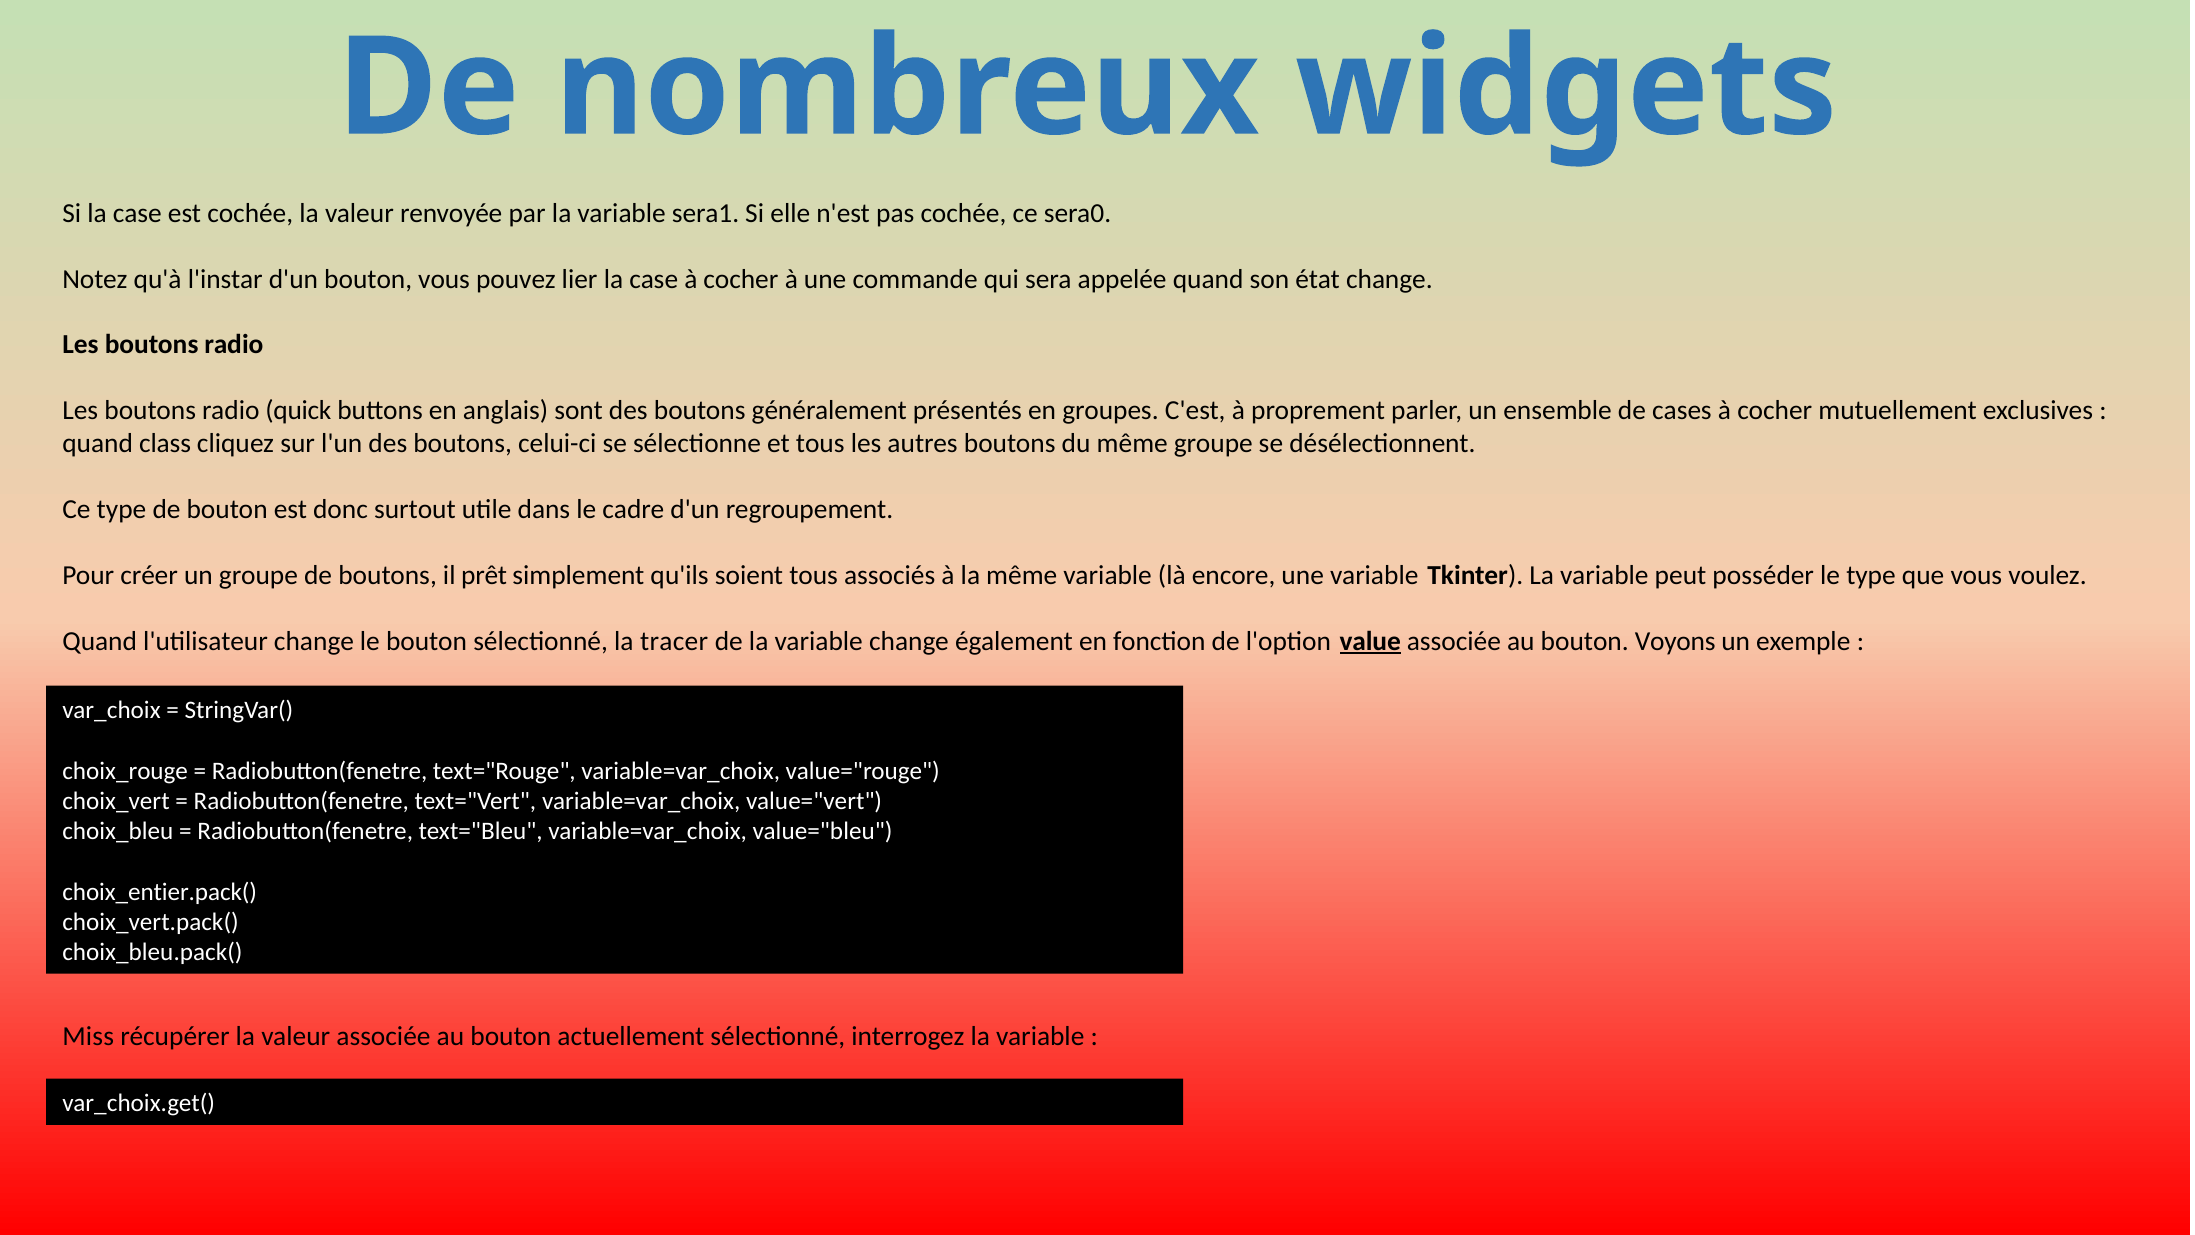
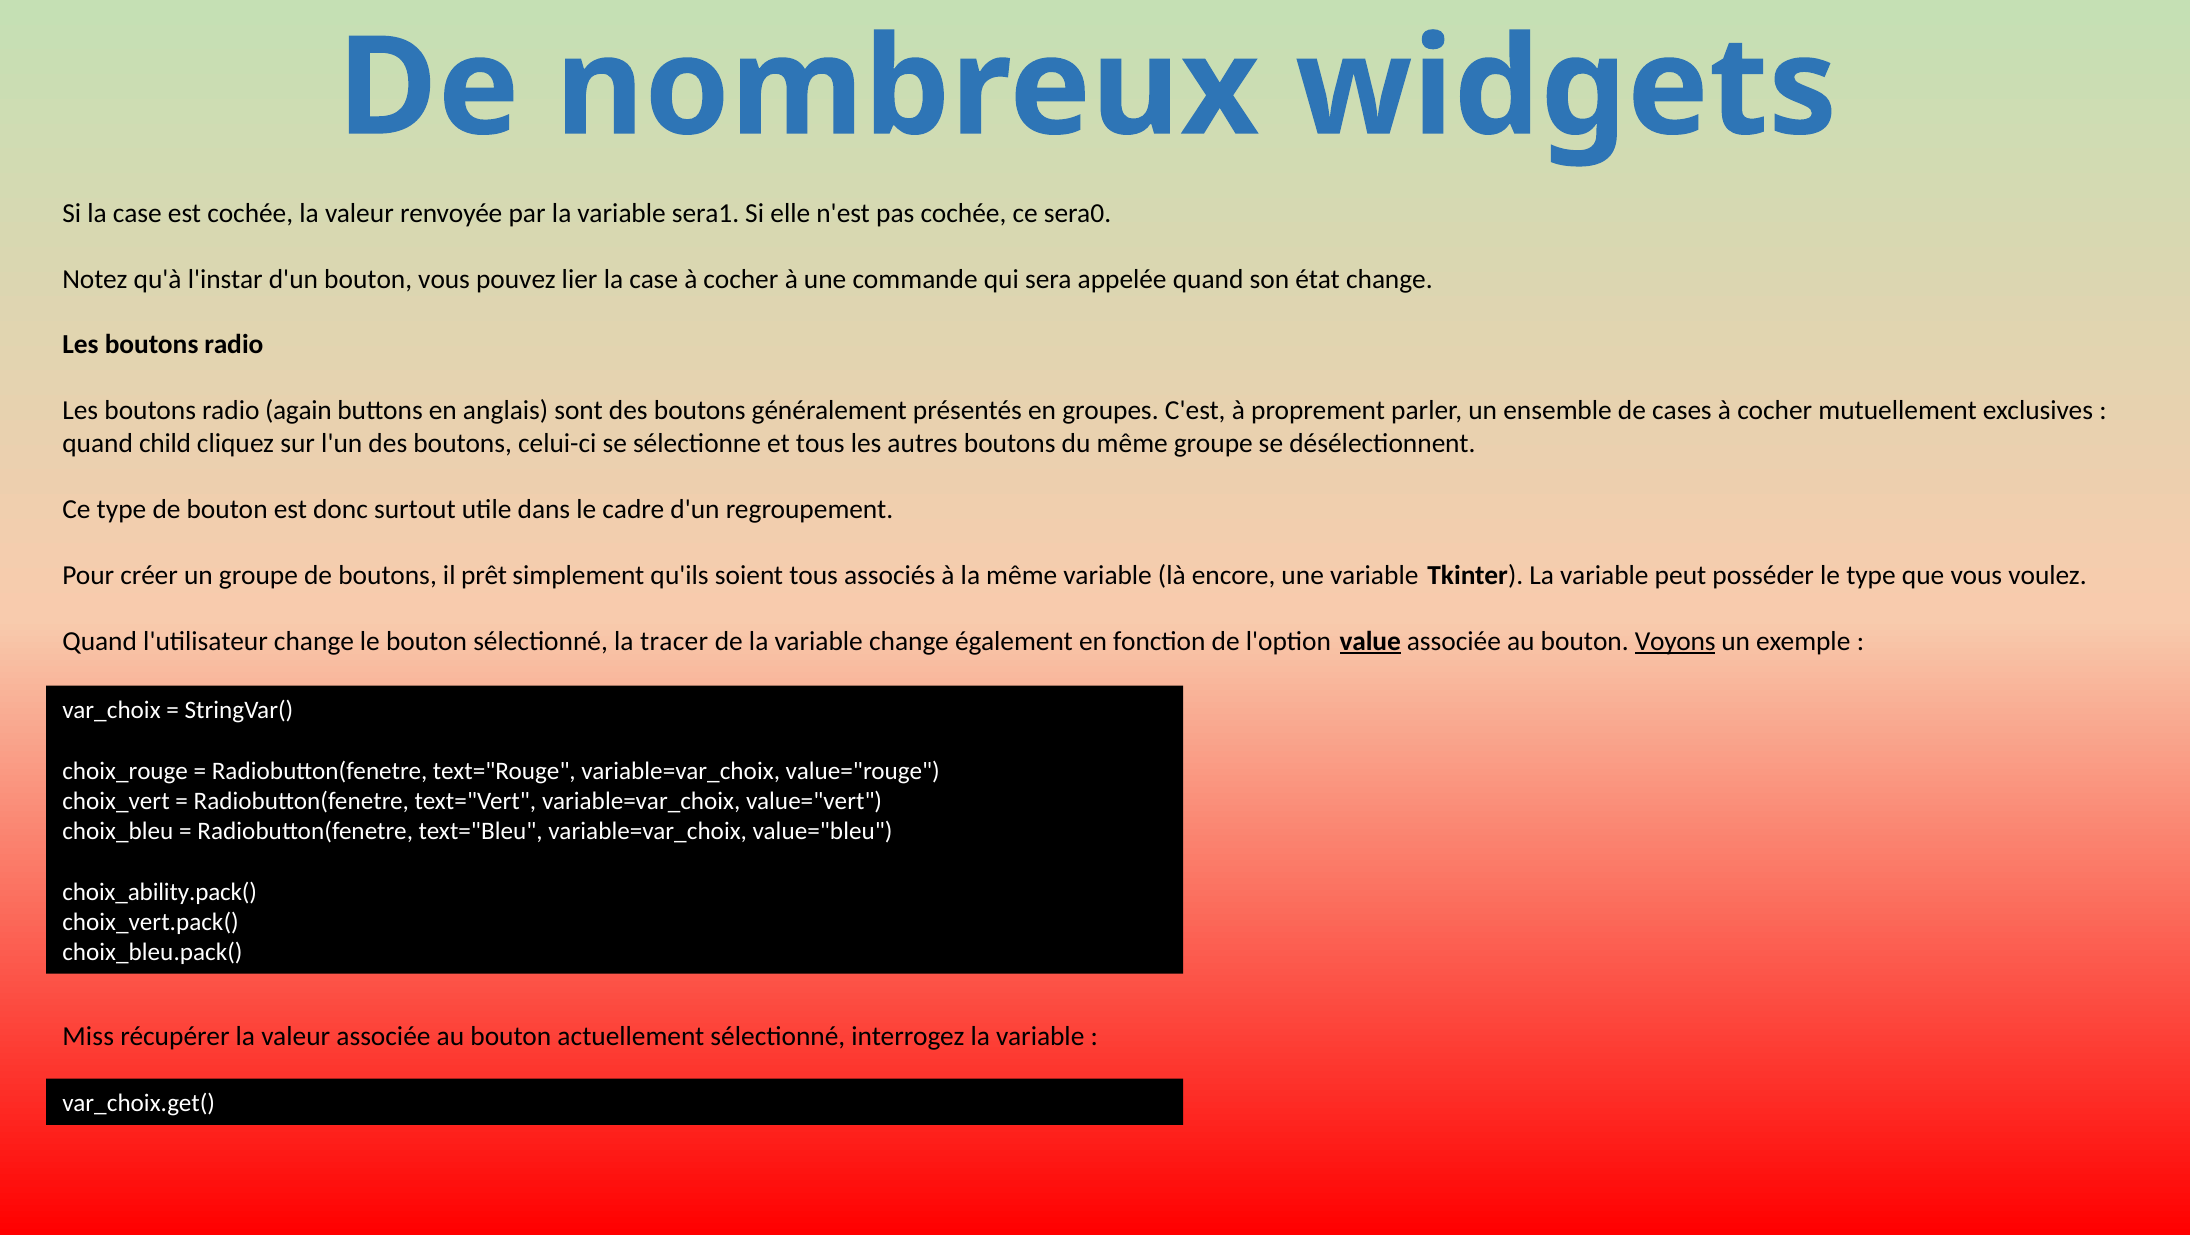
quick: quick -> again (298, 411)
class: class -> child (165, 444)
Voyons underline: none -> present (1675, 641)
choix_entier.pack(: choix_entier.pack( -> choix_ability.pack( (160, 892)
